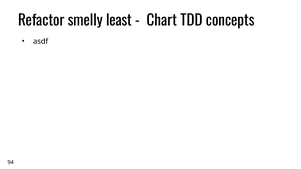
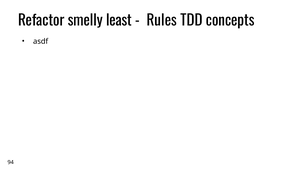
Chart: Chart -> Rules (162, 21)
